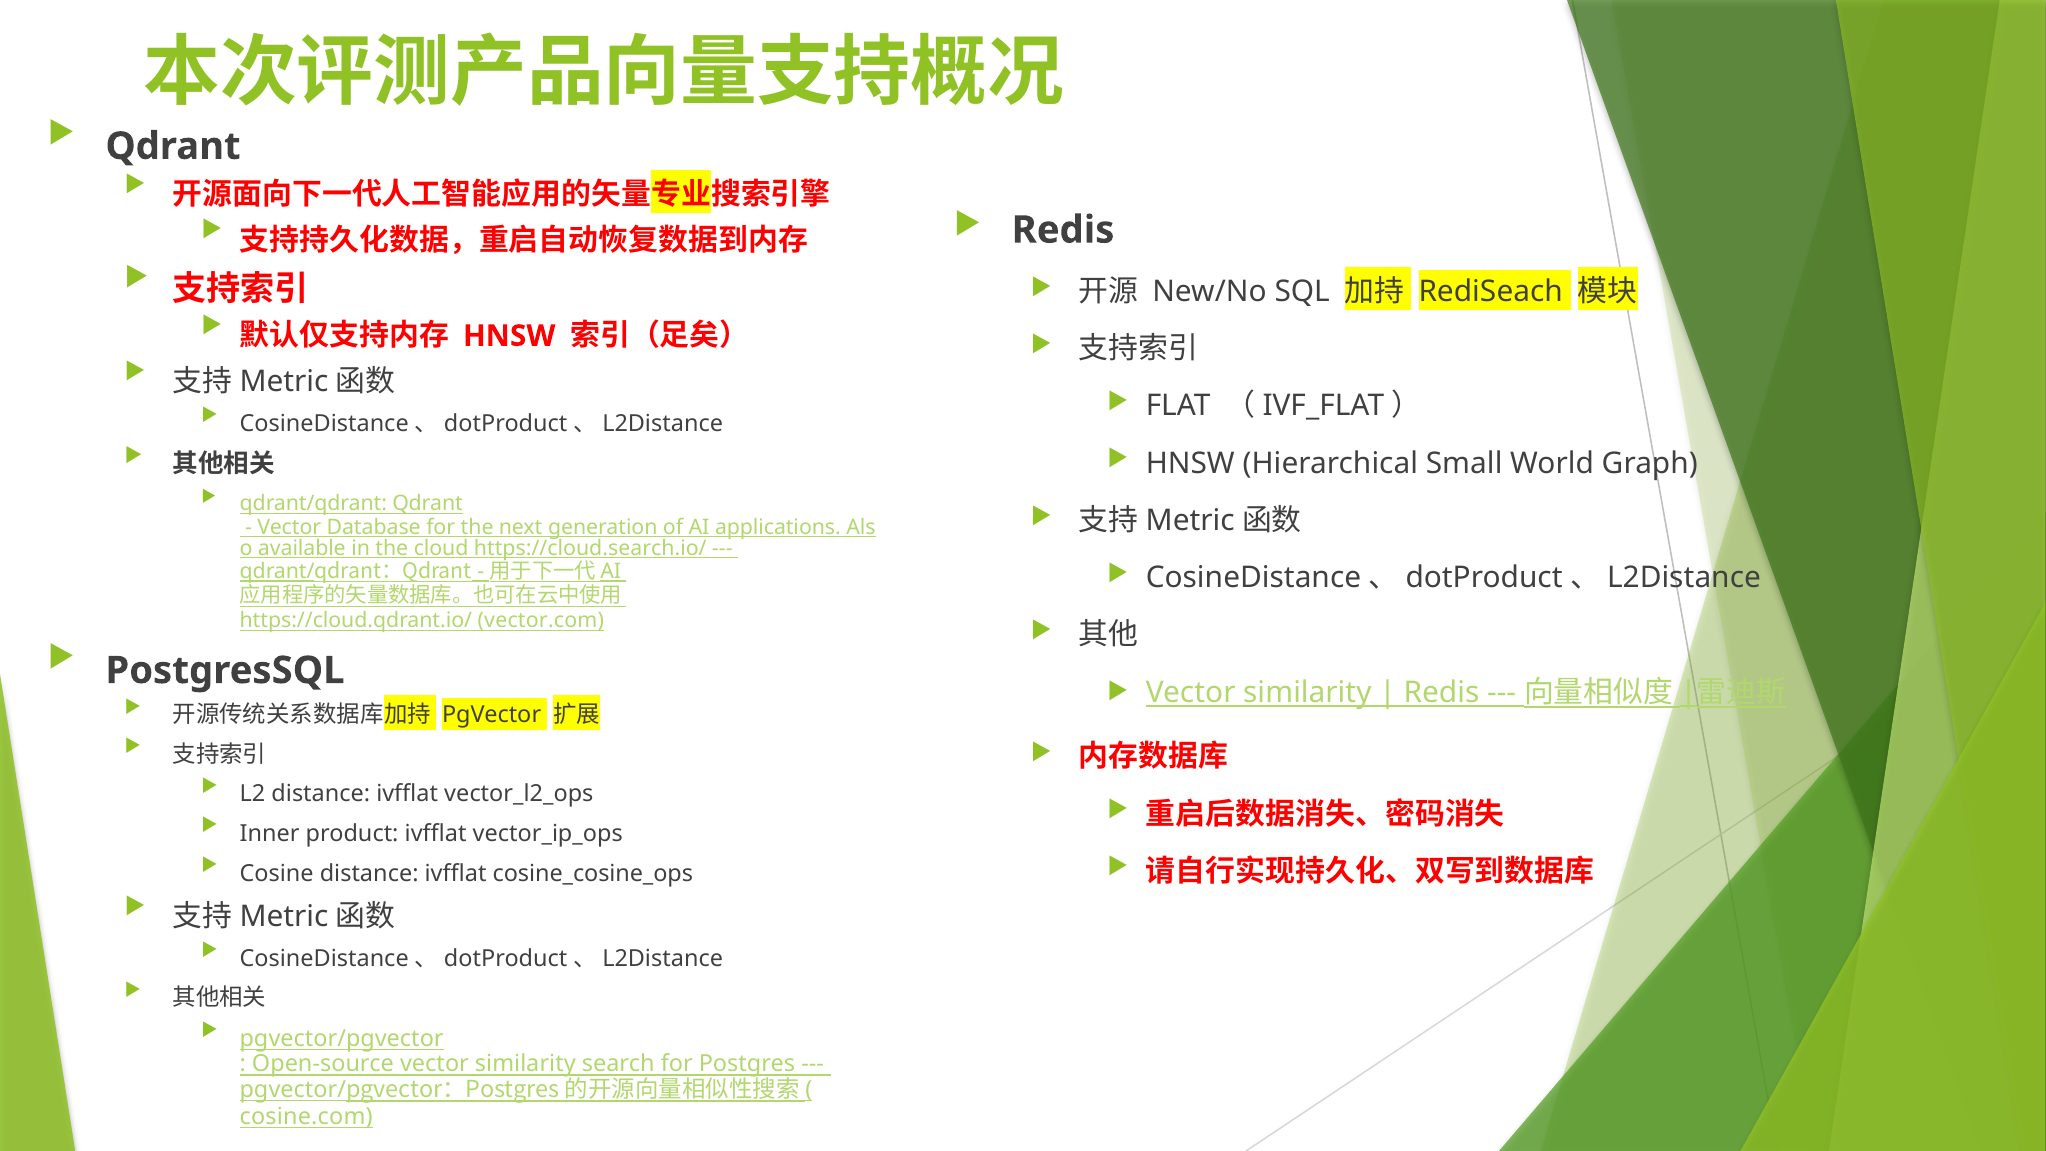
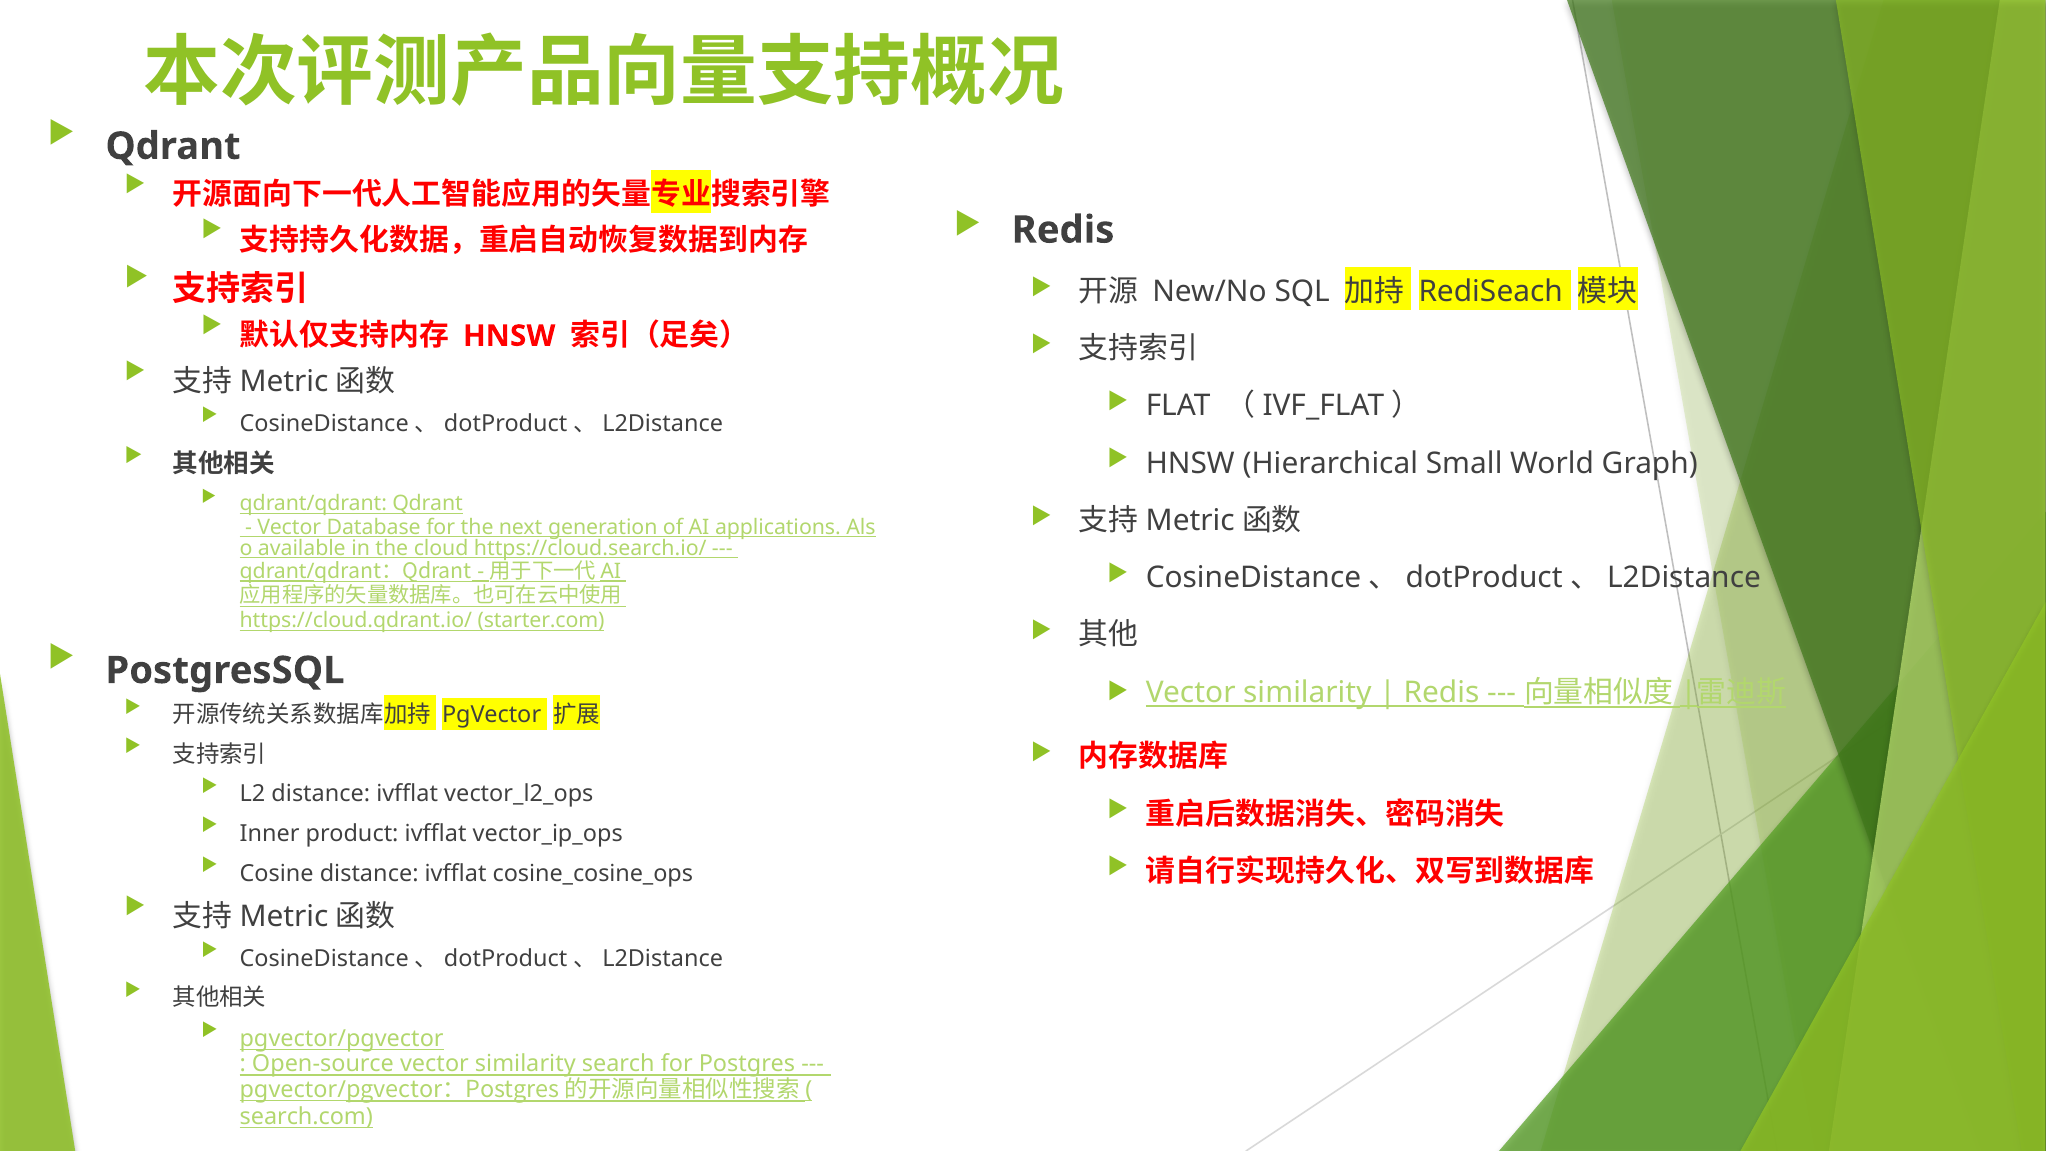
vector.com: vector.com -> starter.com (541, 620)
cosine.com: cosine.com -> search.com (306, 1117)
